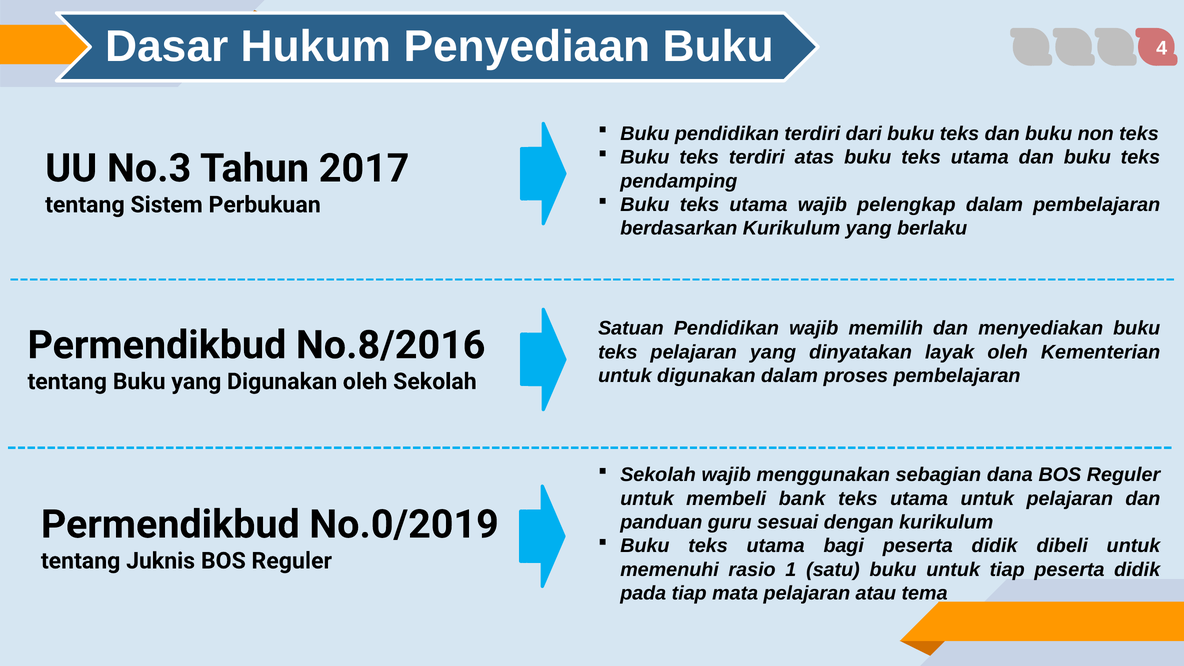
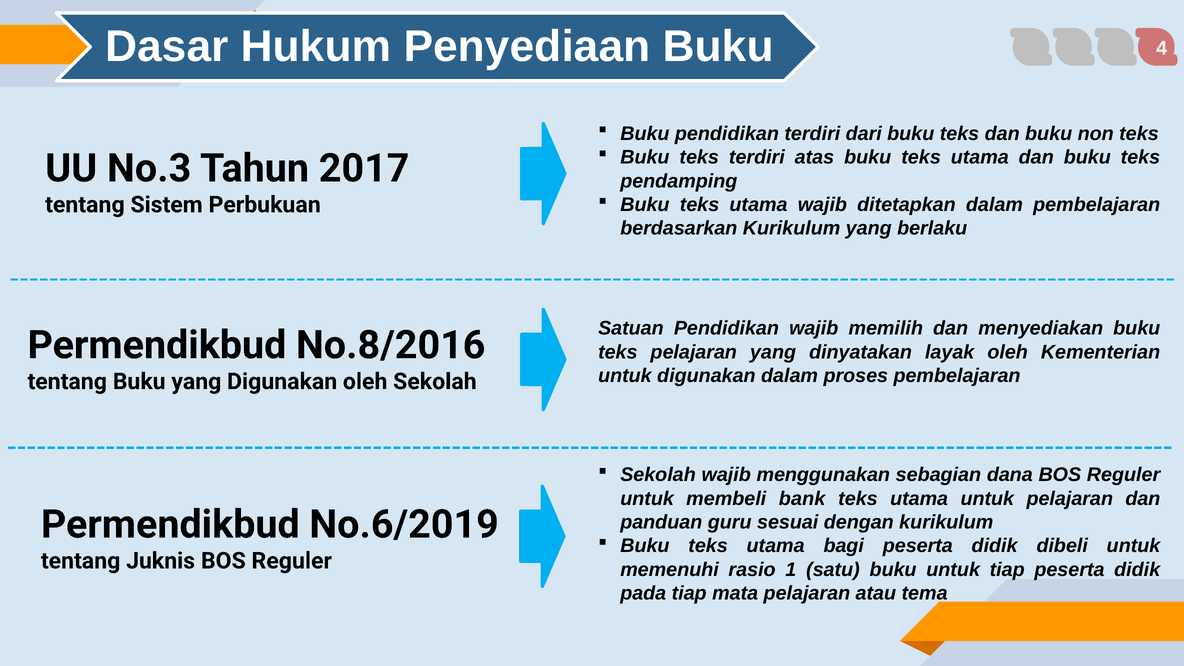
pelengkap: pelengkap -> ditetapkan (906, 205)
No.0/2019: No.0/2019 -> No.6/2019 (404, 525)
